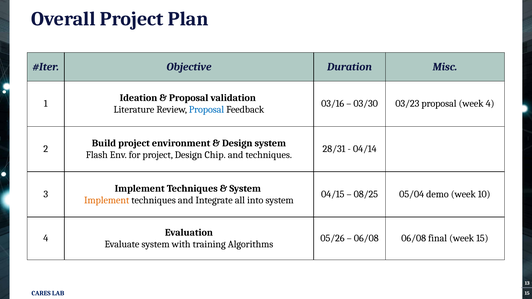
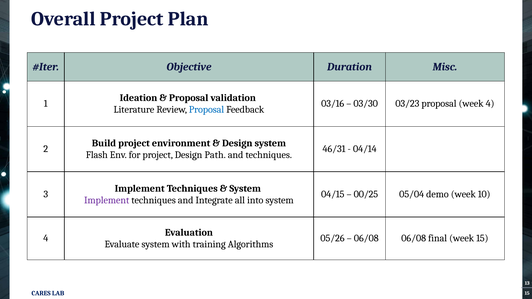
28/31: 28/31 -> 46/31 (334, 149)
Chip: Chip -> Path (215, 155)
08/25: 08/25 -> 00/25 (366, 194)
Implement colour: orange -> purple (107, 200)
